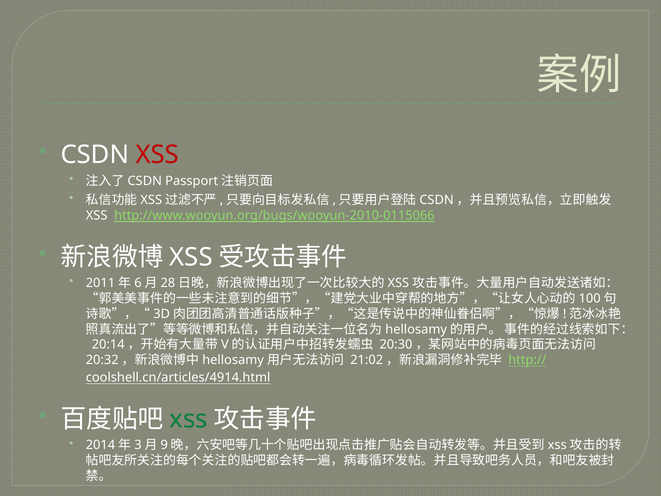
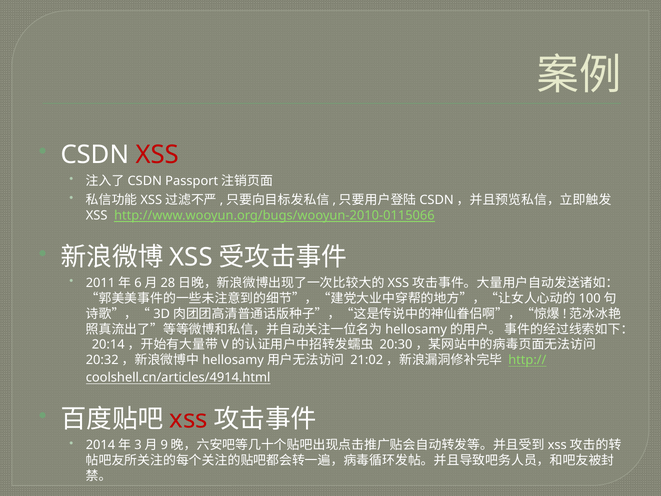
xss colour: green -> red (189, 419)
